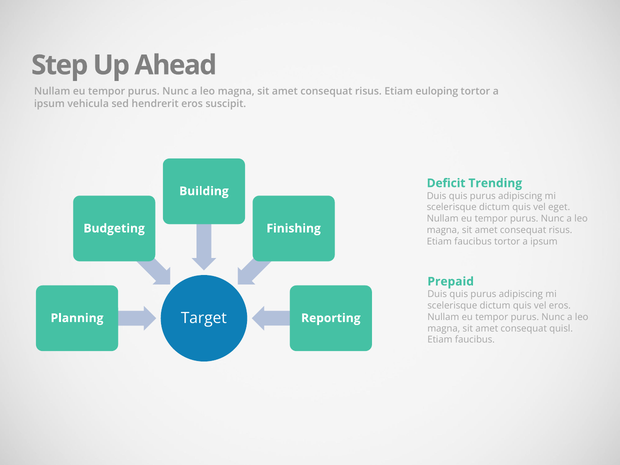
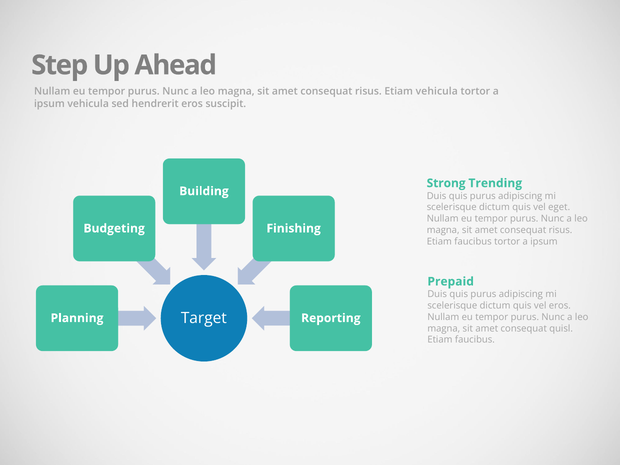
Etiam euloping: euloping -> vehicula (437, 91)
Deficit: Deficit -> Strong (446, 183)
